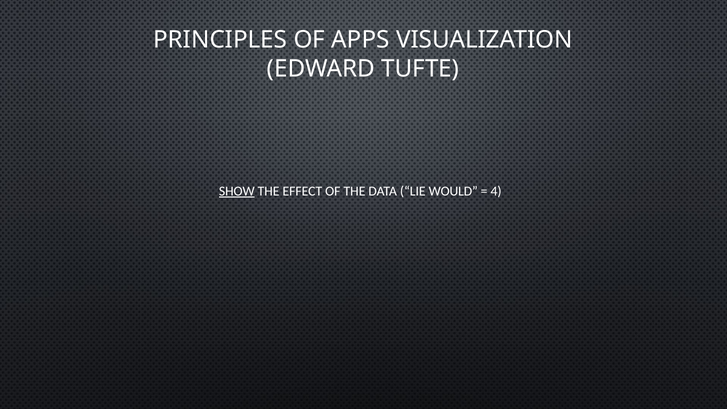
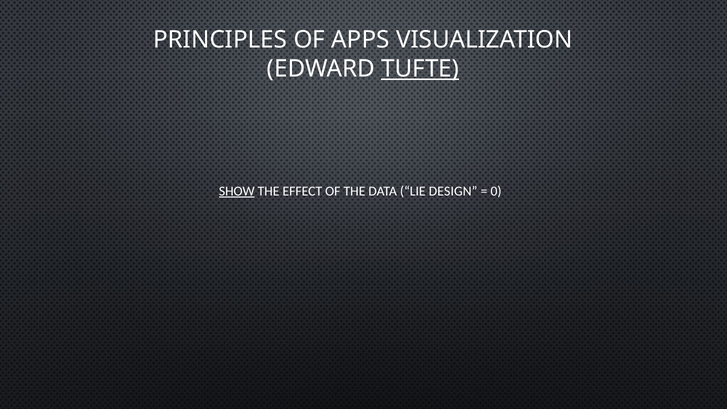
TUFTE underline: none -> present (420, 69)
WOULD: WOULD -> DESIGN (453, 191)
4: 4 -> 0 (496, 191)
